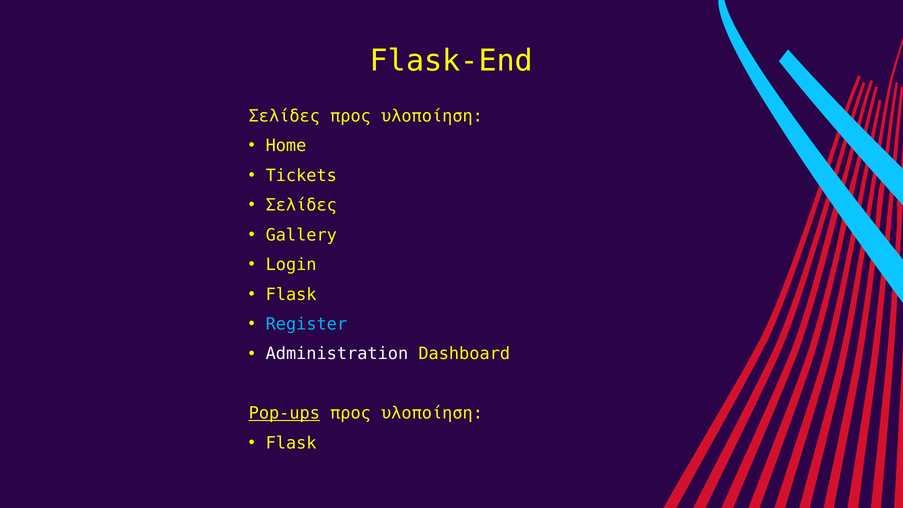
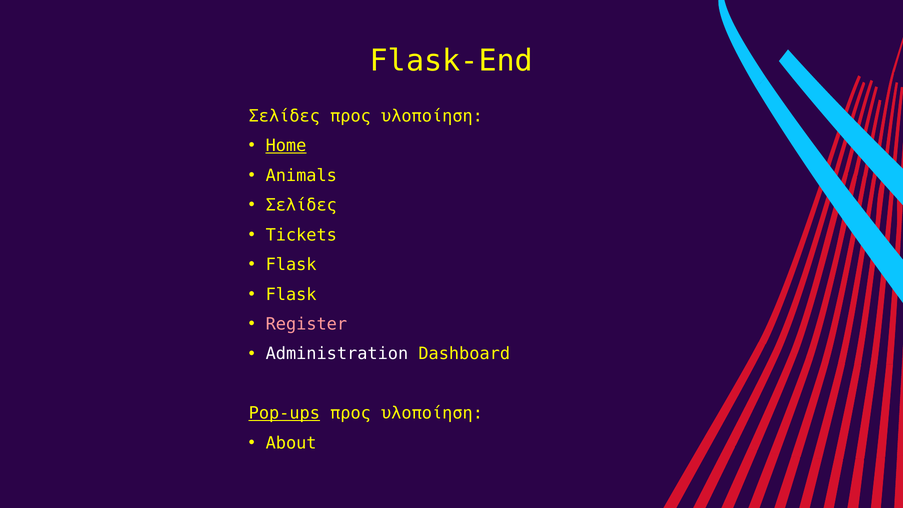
Home underline: none -> present (286, 146)
Tickets: Tickets -> Animals (301, 175)
Gallery: Gallery -> Tickets (301, 235)
Login: Login -> Flask (291, 265)
Register colour: light blue -> pink (306, 324)
Flask: Flask -> About (291, 443)
